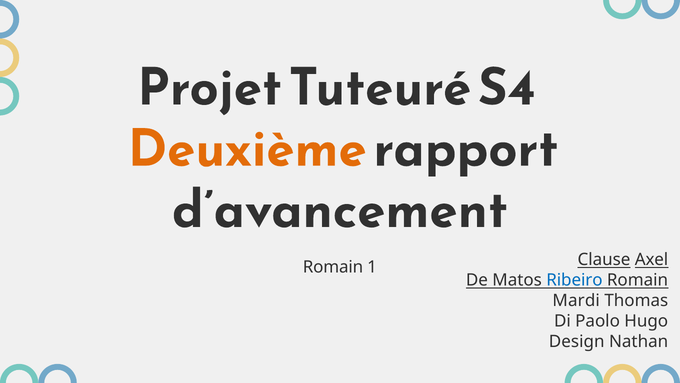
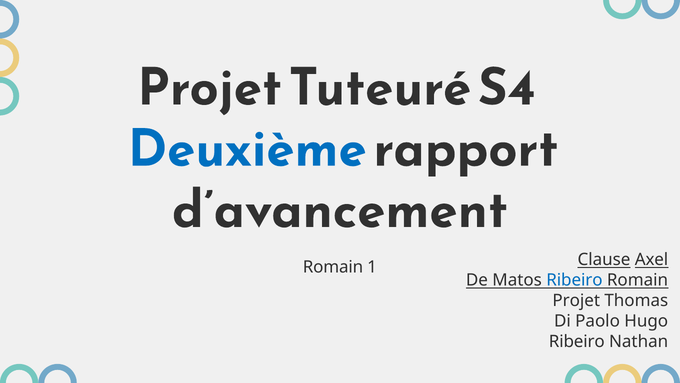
Deuxième colour: orange -> blue (247, 149)
Mardi: Mardi -> Projet (576, 300)
Design: Design -> Ribeiro (577, 341)
